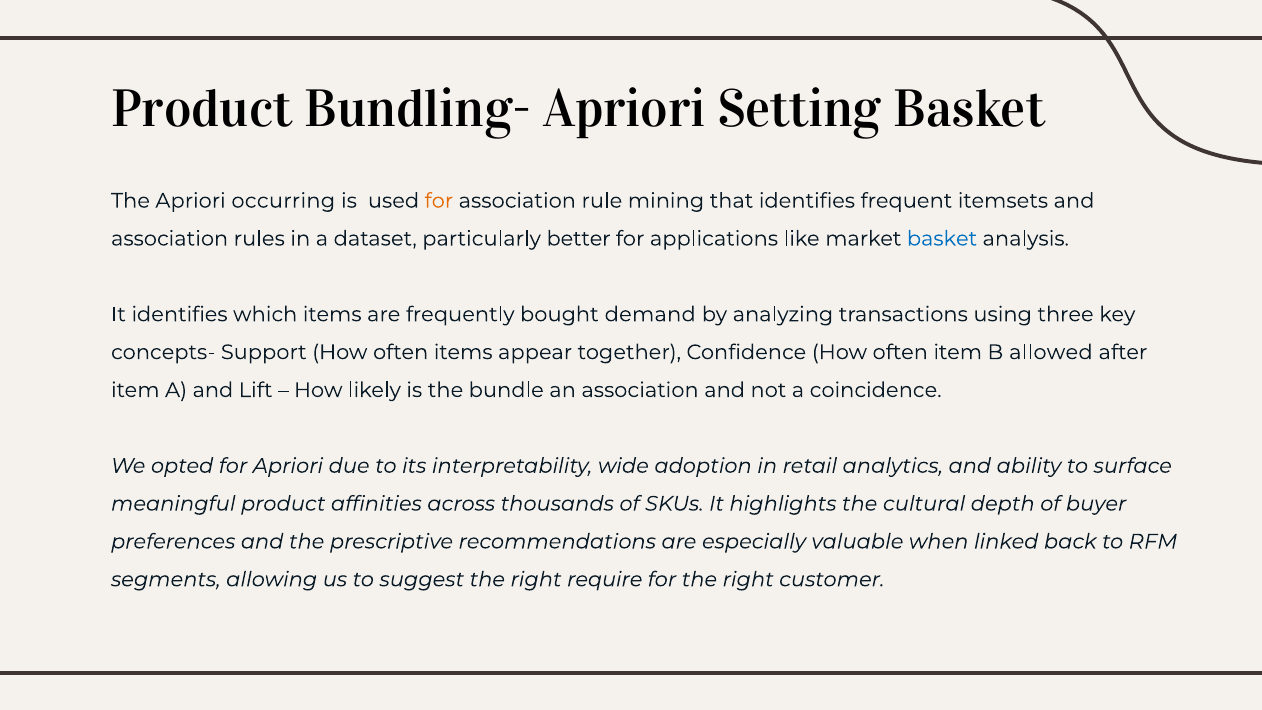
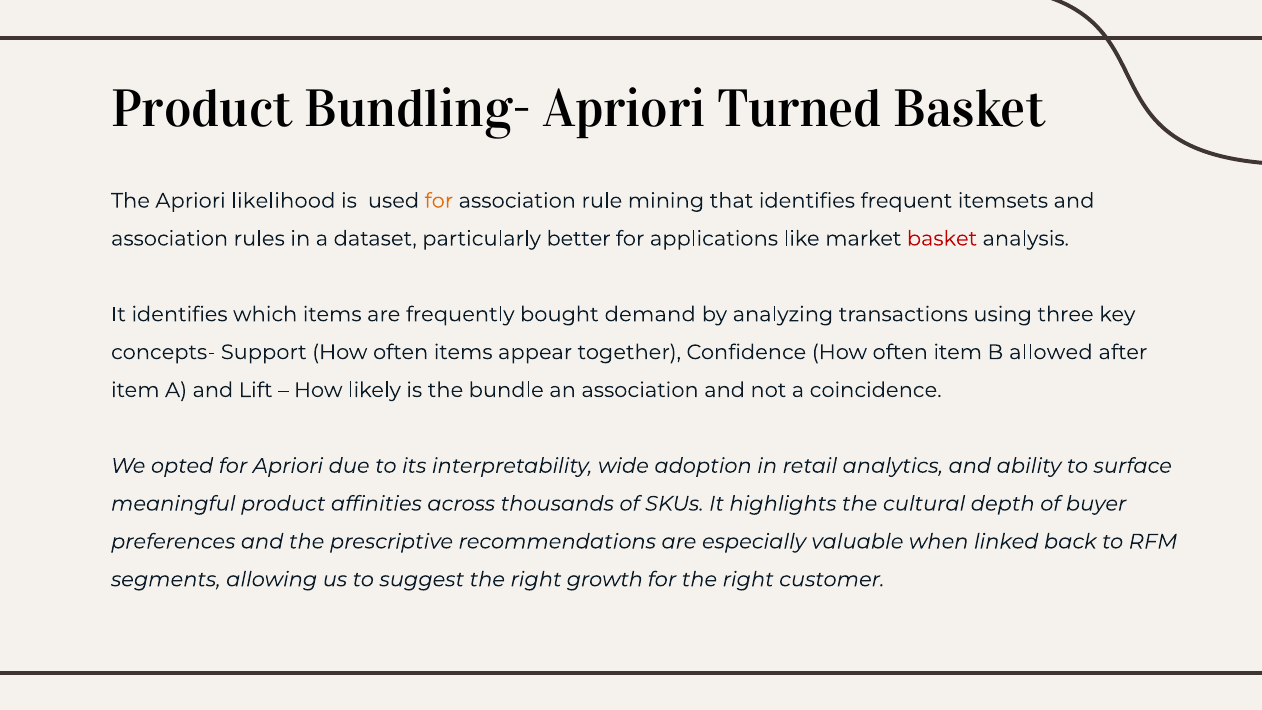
Setting: Setting -> Turned (800, 109)
occurring: occurring -> likelihood (283, 201)
basket colour: blue -> red (942, 239)
require: require -> growth (605, 579)
